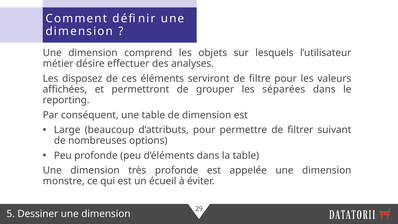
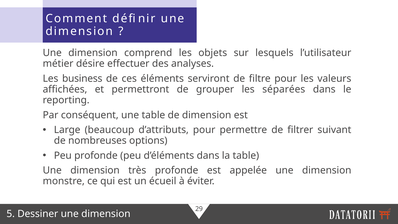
disposez: disposez -> business (82, 79)
